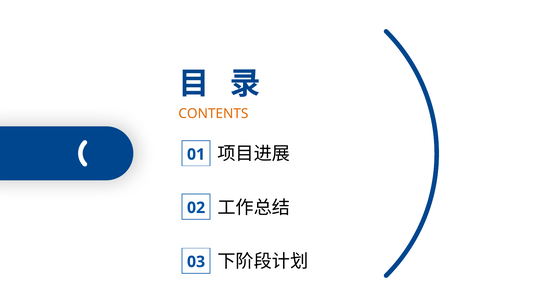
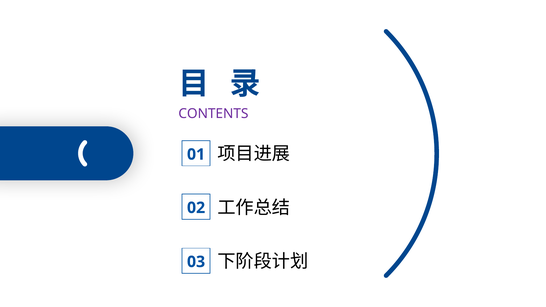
CONTENTS colour: orange -> purple (213, 114)
